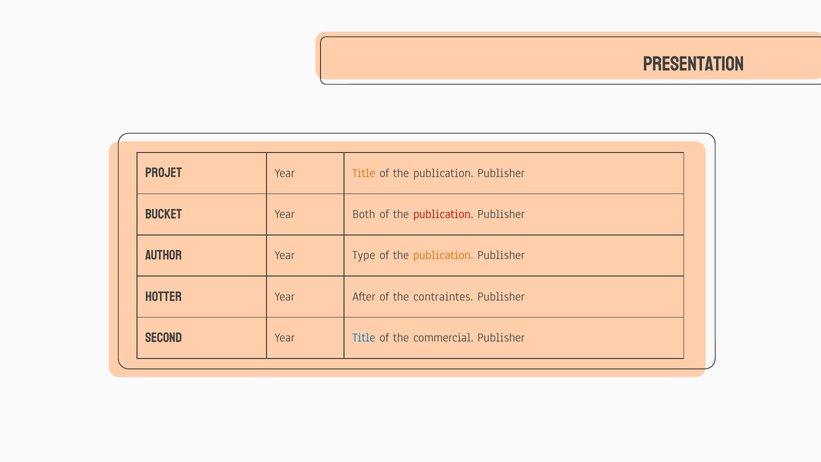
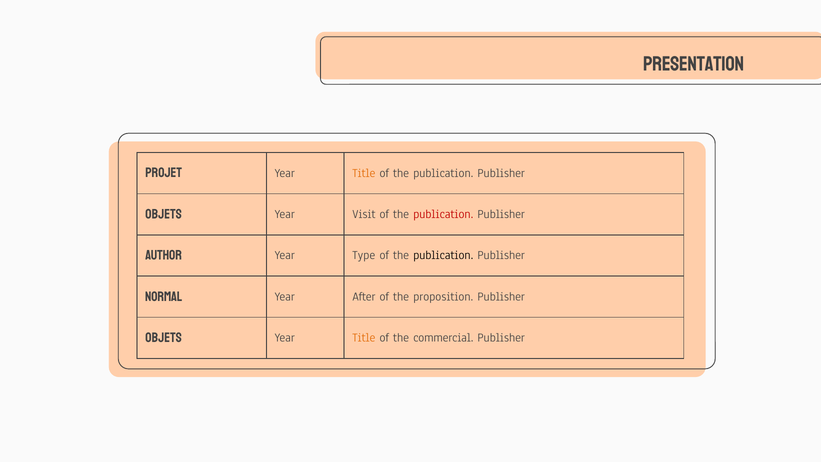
BUCKET: BUCKET -> OBJETS (164, 214)
Both: Both -> Visit (364, 214)
publication colour: orange -> black (443, 255)
HOTTER: HOTTER -> NORMAL (164, 297)
contraintes: contraintes -> proposition (443, 296)
SECOND: SECOND -> OBJETS (164, 338)
Title colour: blue -> orange (364, 338)
